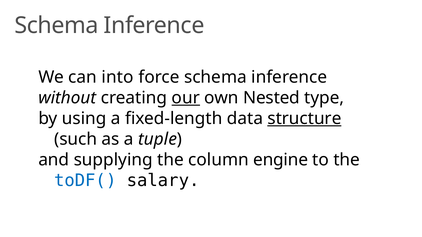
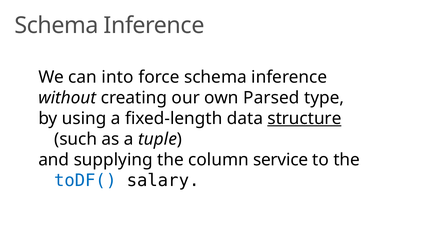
our underline: present -> none (186, 98)
Nested: Nested -> Parsed (271, 98)
engine: engine -> service (281, 160)
